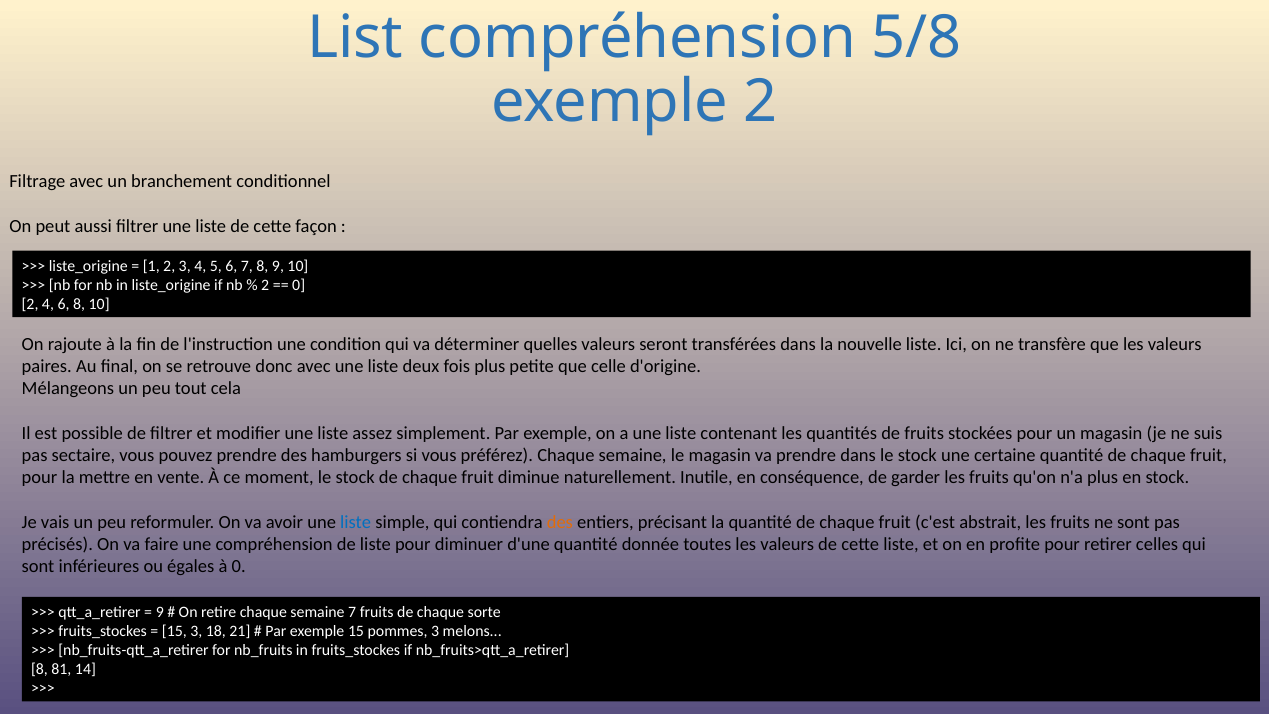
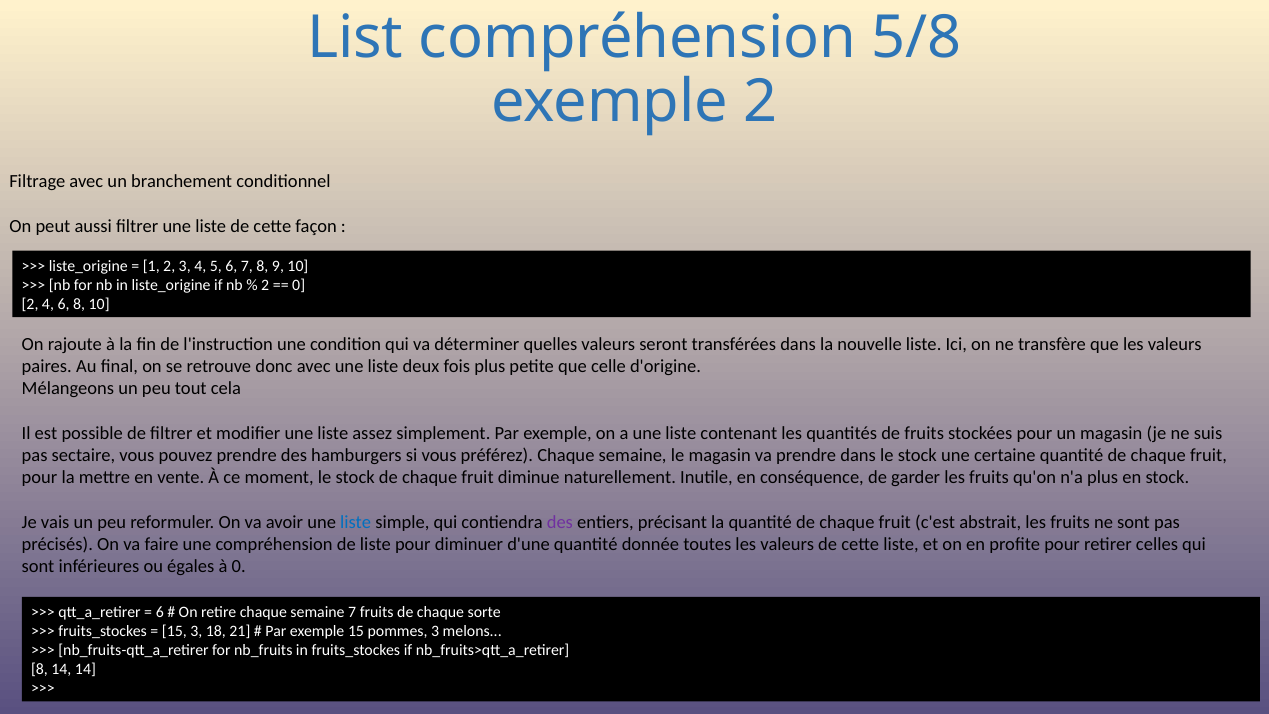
des colour: orange -> purple (560, 522)
9: 9 -> 6 (160, 612)
8 81: 81 -> 14 (61, 669)
